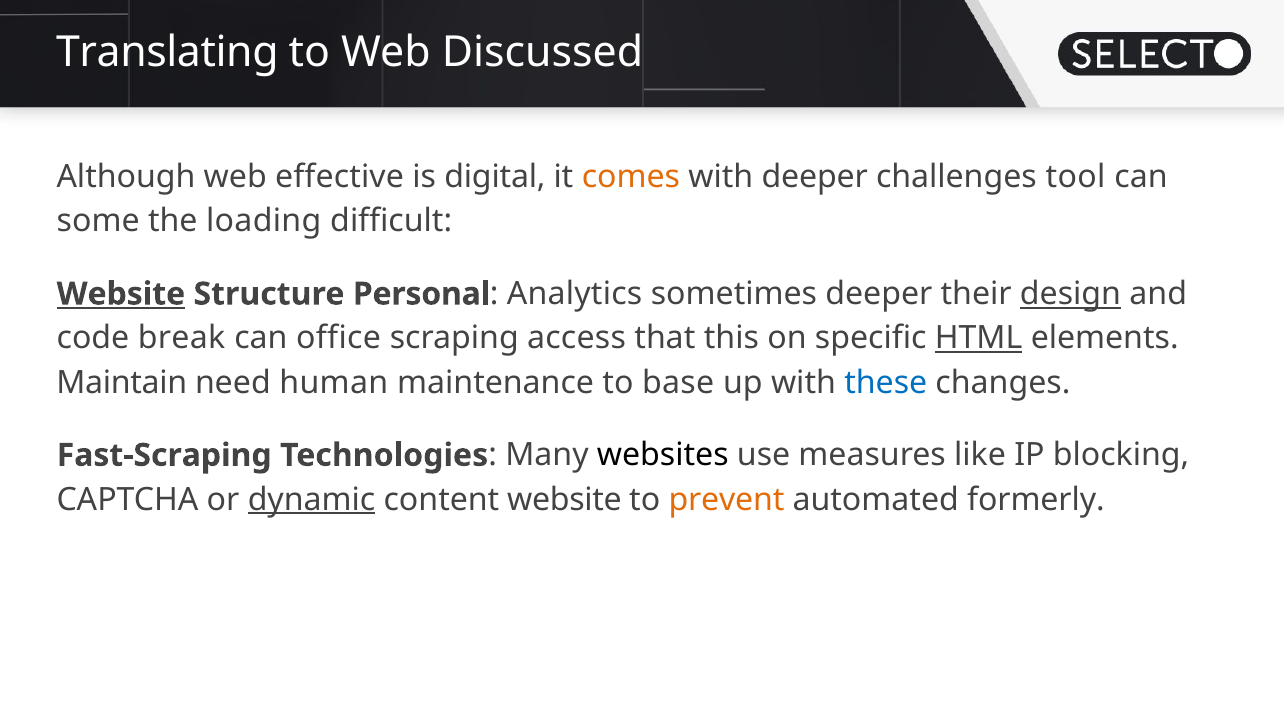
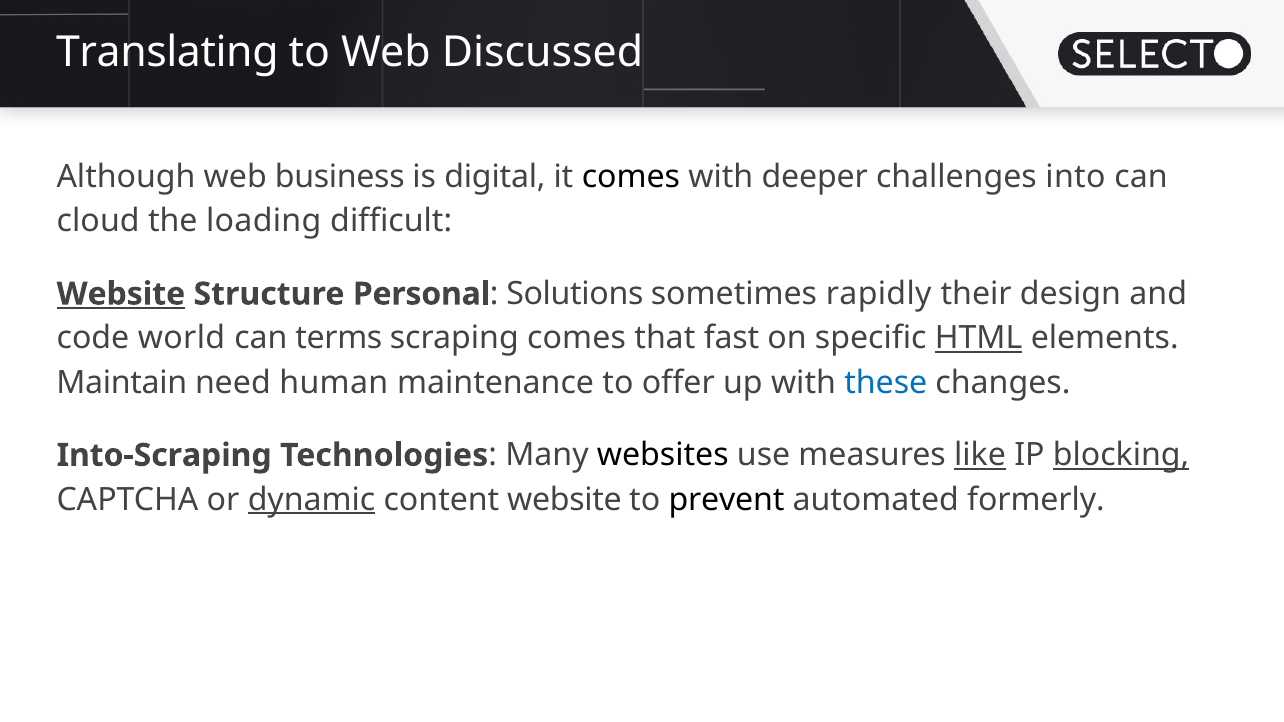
effective: effective -> business (340, 177)
comes colour: orange -> black (631, 177)
tool: tool -> into (1076, 177)
some: some -> cloud (98, 221)
Analytics: Analytics -> Solutions (575, 294)
sometimes deeper: deeper -> rapidly (879, 294)
design underline: present -> none (1071, 294)
break: break -> world (182, 338)
office: office -> terms (339, 338)
scraping access: access -> comes (577, 338)
this: this -> fast (732, 338)
base: base -> offer (678, 383)
Fast-Scraping: Fast-Scraping -> Into-Scraping (164, 455)
like underline: none -> present (980, 455)
blocking underline: none -> present (1121, 455)
prevent colour: orange -> black (726, 500)
